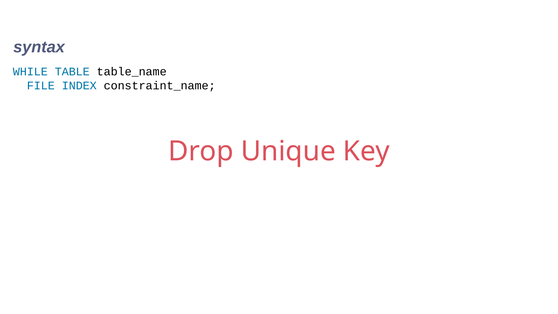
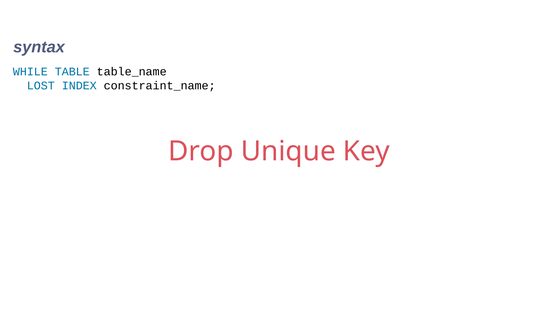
FILE: FILE -> LOST (41, 86)
